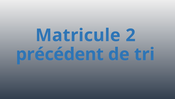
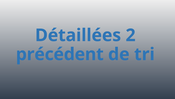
Matricule: Matricule -> Détaillées (78, 35)
